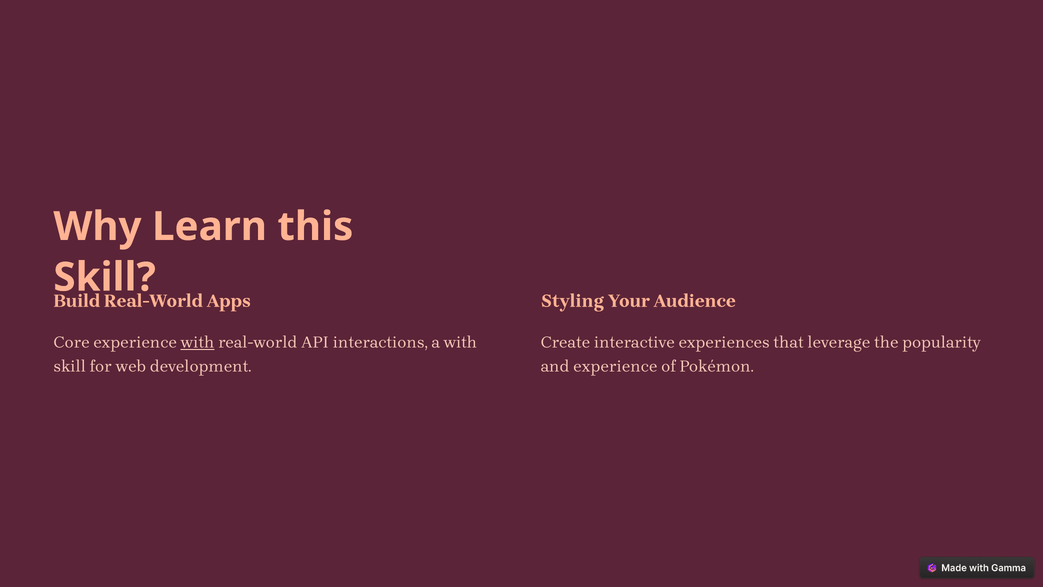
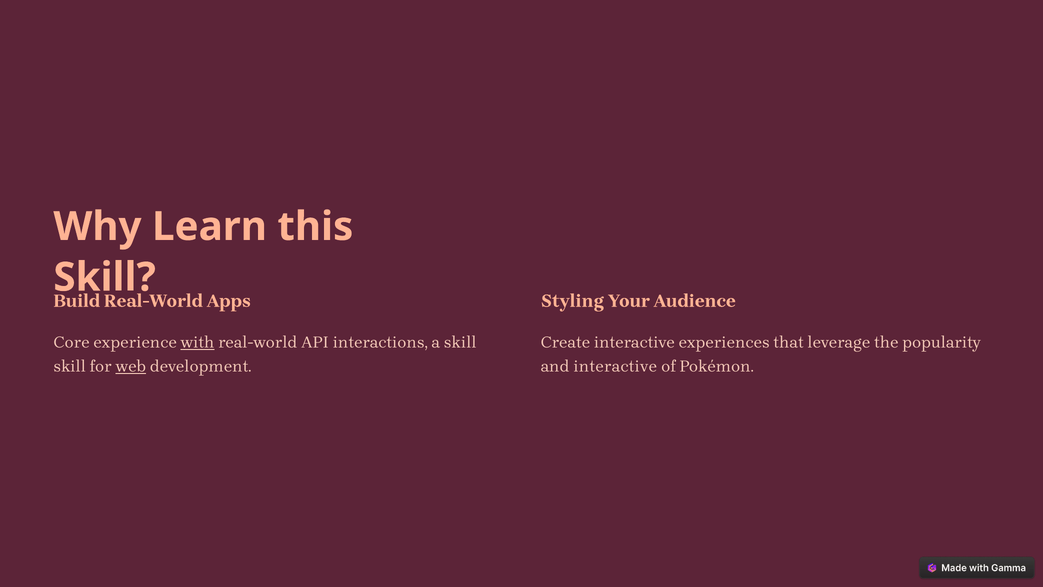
a with: with -> skill (460, 342)
web underline: none -> present (131, 366)
and experience: experience -> interactive (615, 366)
